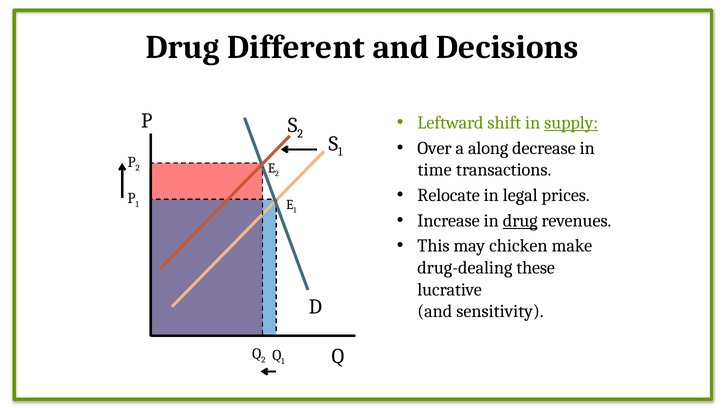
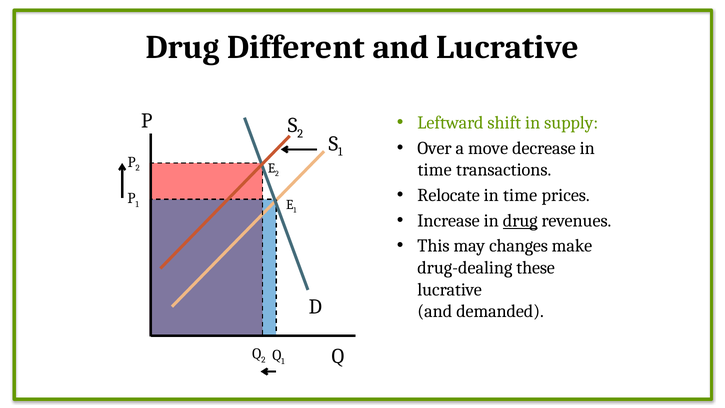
and Decisions: Decisions -> Lucrative (508, 47)
supply underline: present -> none (571, 123)
along: along -> move (488, 148)
legal: legal -> time (520, 195)
chicken: chicken -> changes (518, 246)
sensitivity: sensitivity -> demanded (500, 311)
